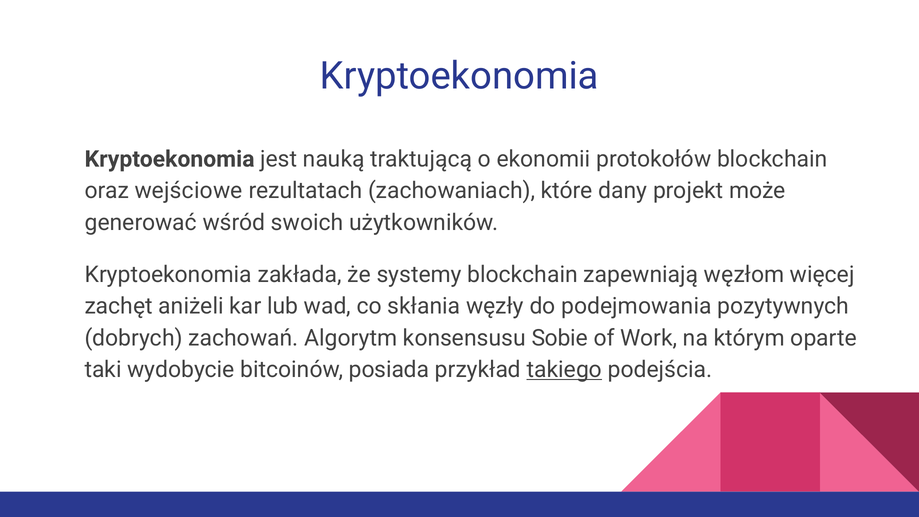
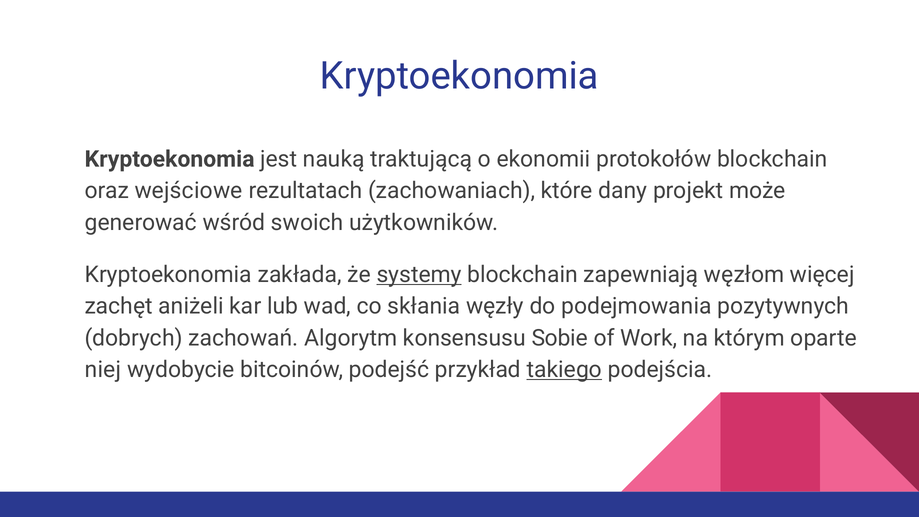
systemy underline: none -> present (419, 275)
taki: taki -> niej (103, 370)
posiada: posiada -> podejść (389, 370)
